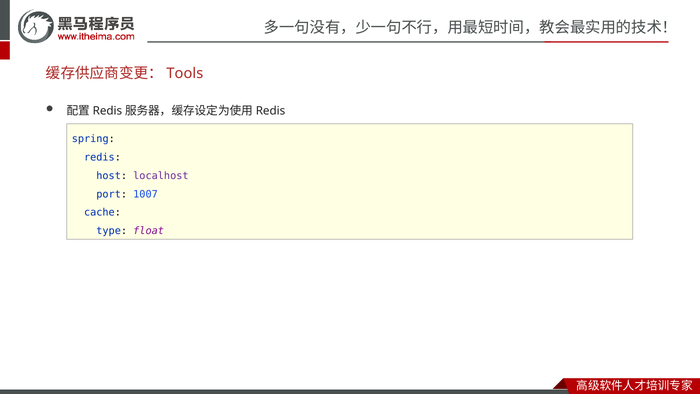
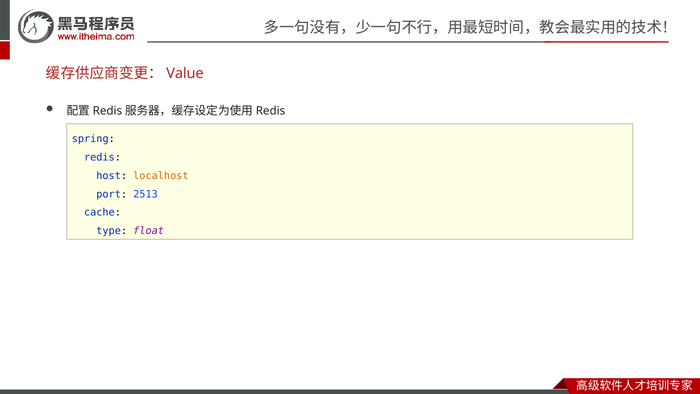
Tools: Tools -> Value (185, 73)
localhost colour: purple -> orange (161, 176)
1007: 1007 -> 2513 (146, 194)
